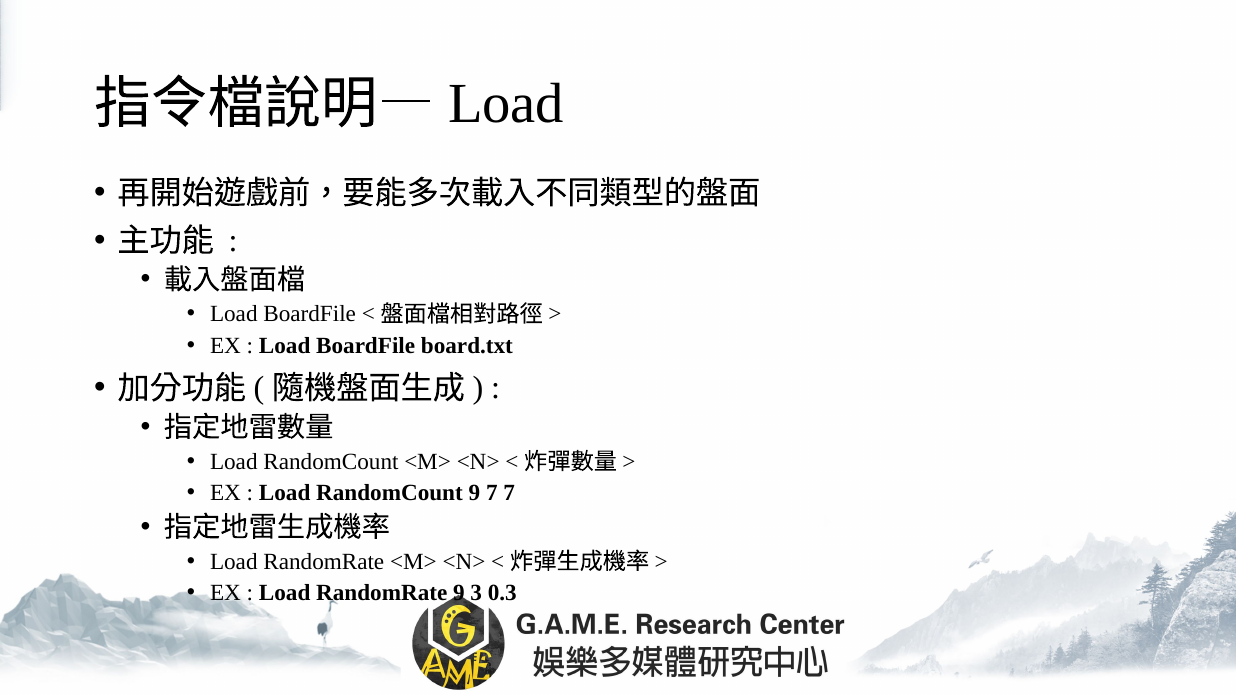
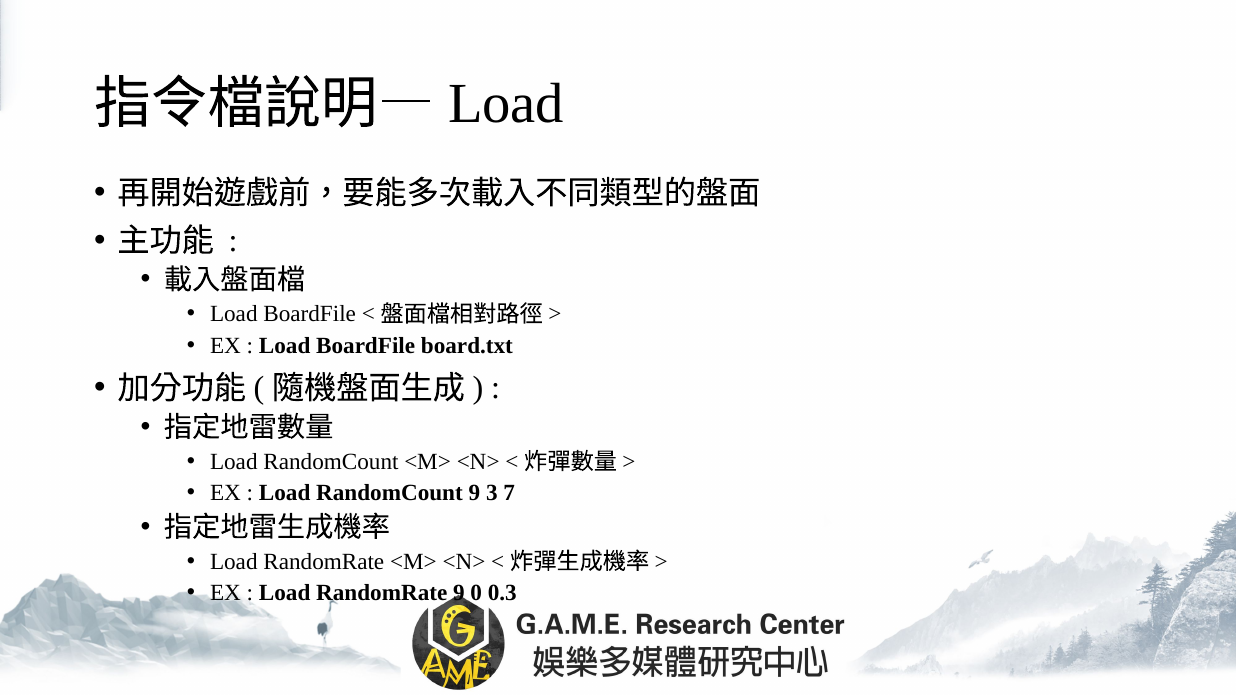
9 7: 7 -> 3 (492, 493)
3: 3 -> 0 (476, 593)
